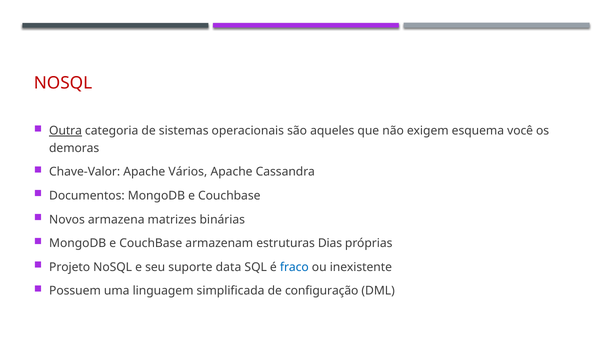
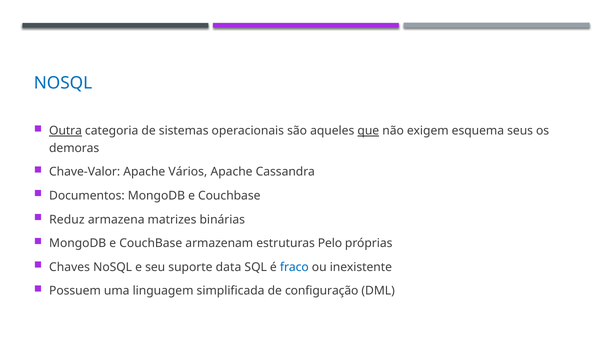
NOSQL colour: red -> blue (63, 83)
que underline: none -> present (368, 131)
você: você -> seus (520, 131)
Novos: Novos -> Reduz (67, 220)
Dias: Dias -> Pelo (330, 244)
Projeto: Projeto -> Chaves (70, 267)
